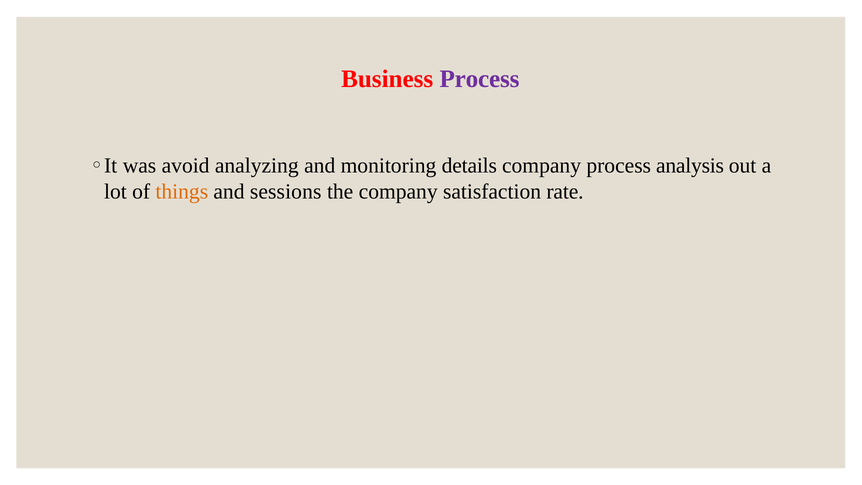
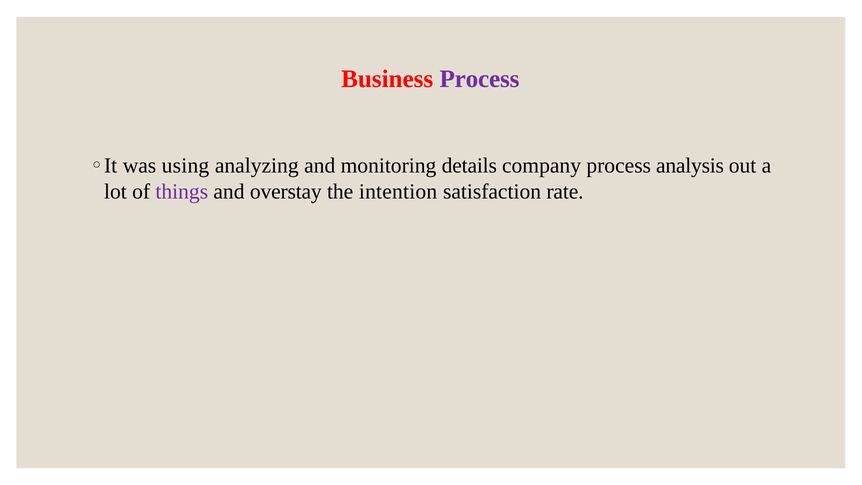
avoid: avoid -> using (185, 166)
things colour: orange -> purple (182, 192)
sessions: sessions -> overstay (286, 192)
the company: company -> intention (398, 192)
